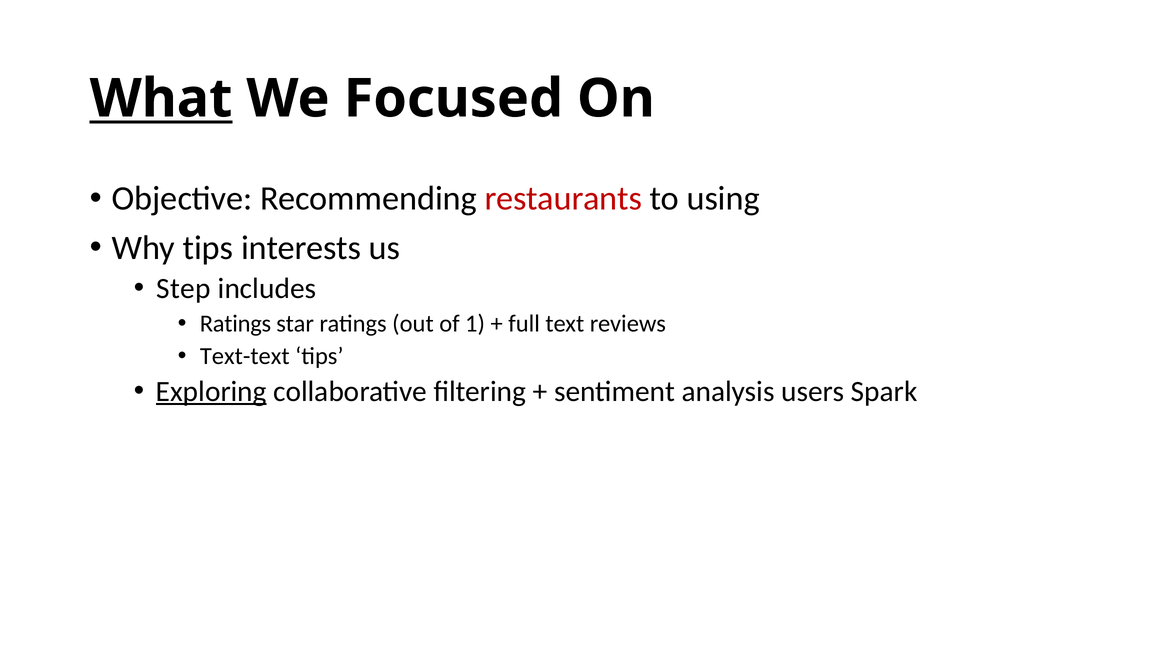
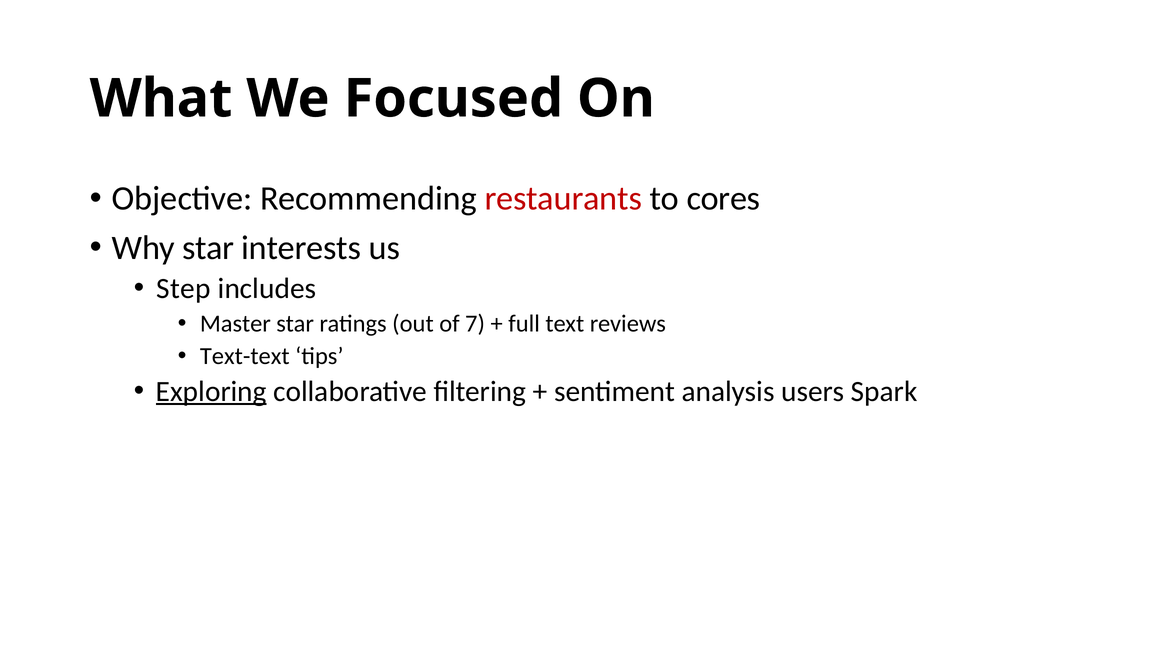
What underline: present -> none (161, 99)
using: using -> cores (723, 199)
Why tips: tips -> star (208, 248)
Ratings: Ratings -> Master (235, 324)
1: 1 -> 7 (475, 324)
